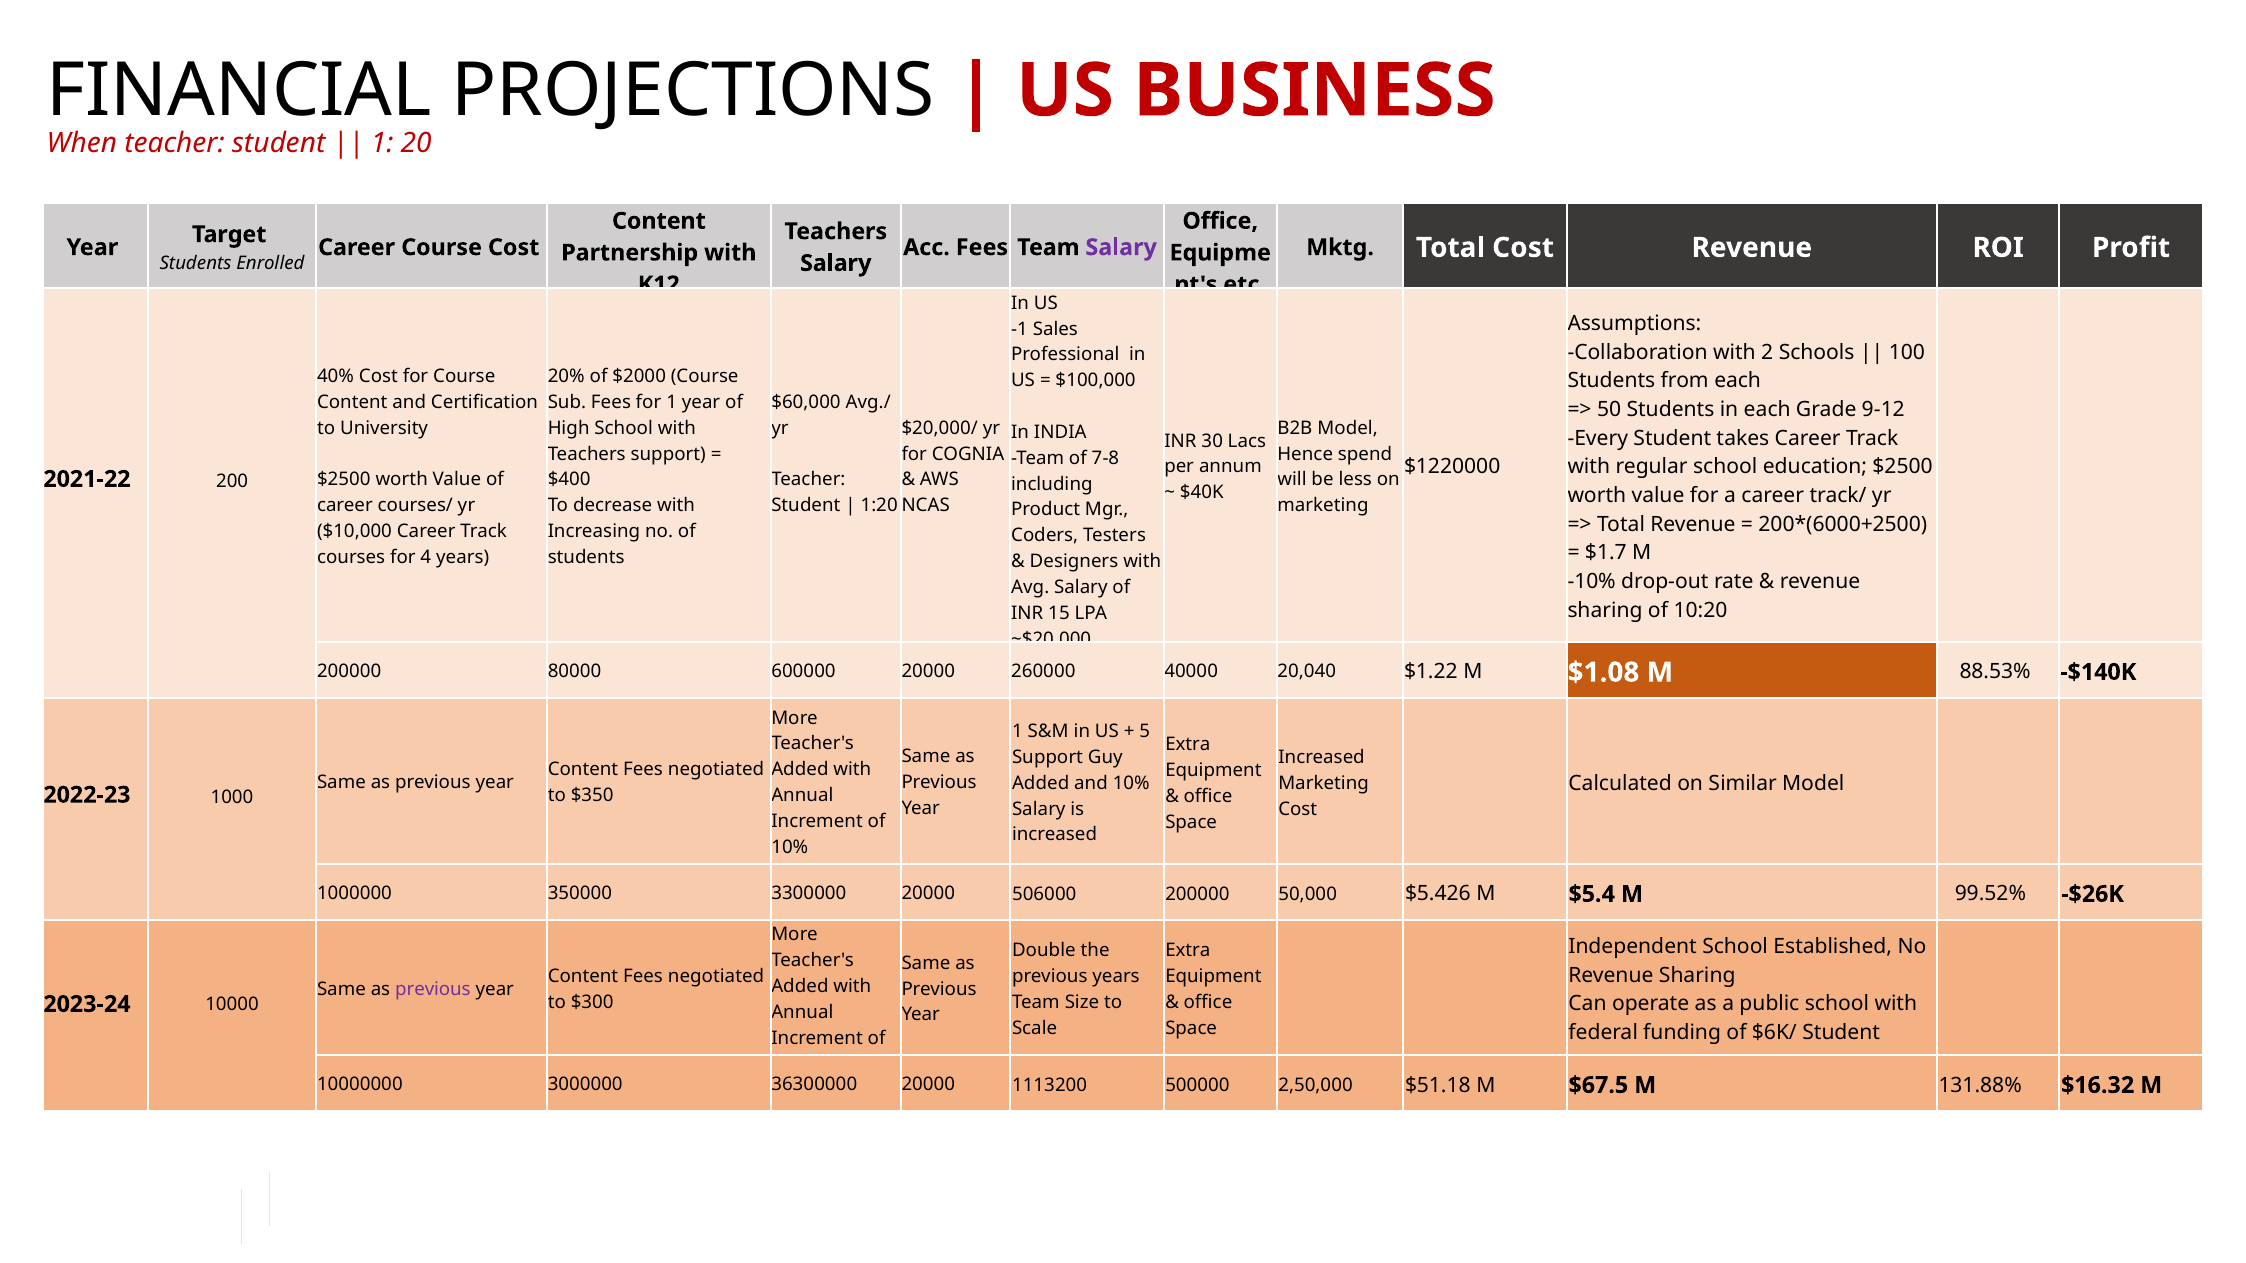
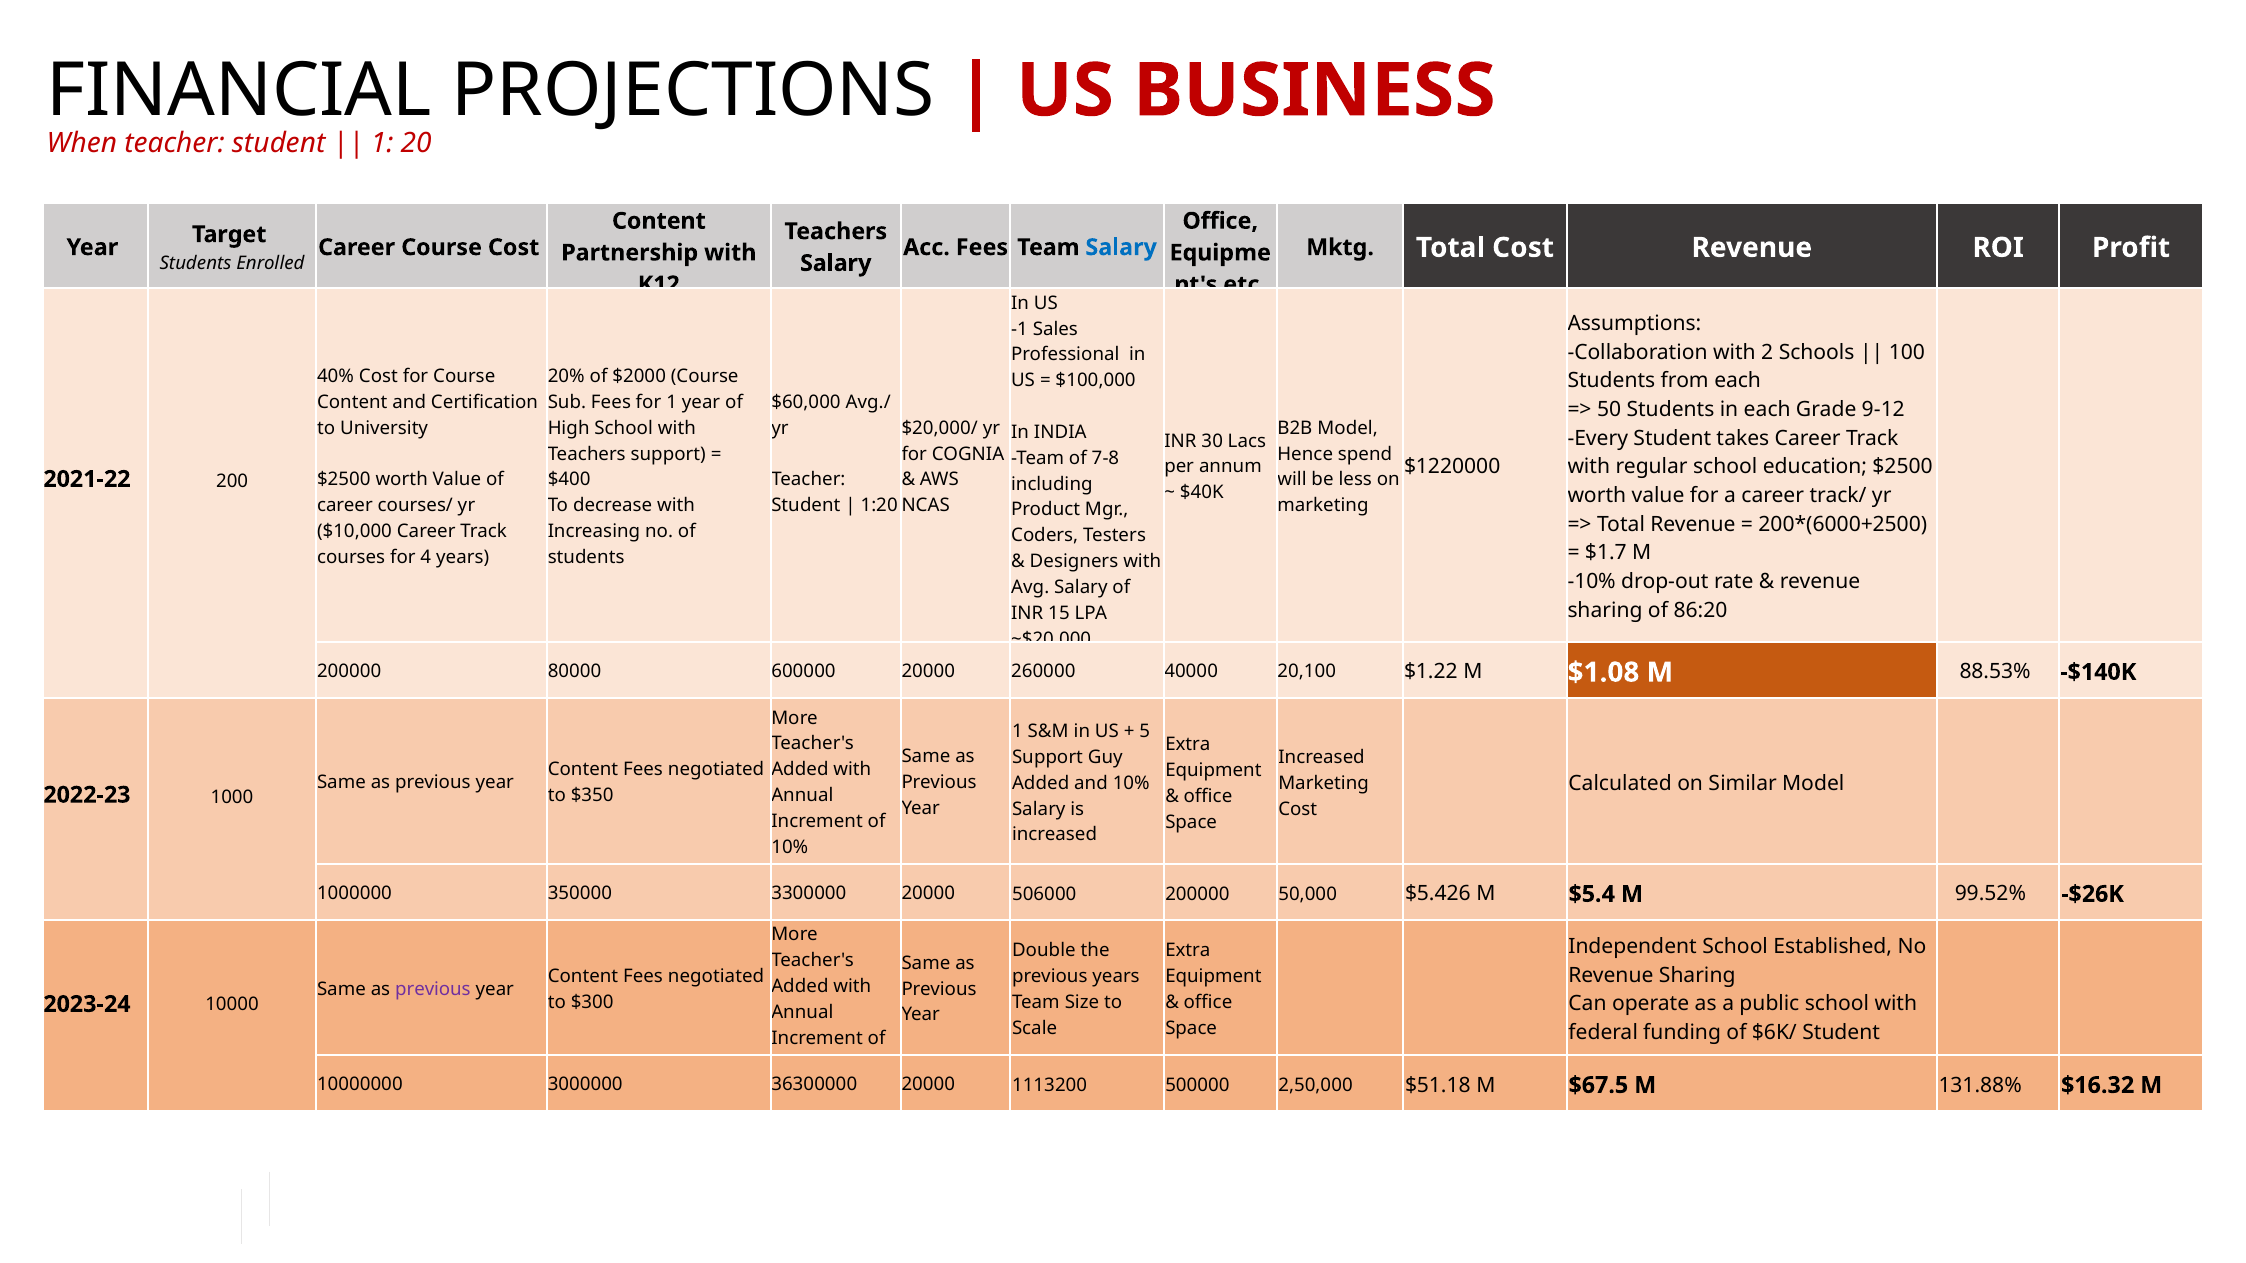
Salary colour: purple -> blue (1121, 247)
10:20: 10:20 -> 86:20 (1700, 610)
20,040: 20,040 -> 20,100 (1307, 672)
